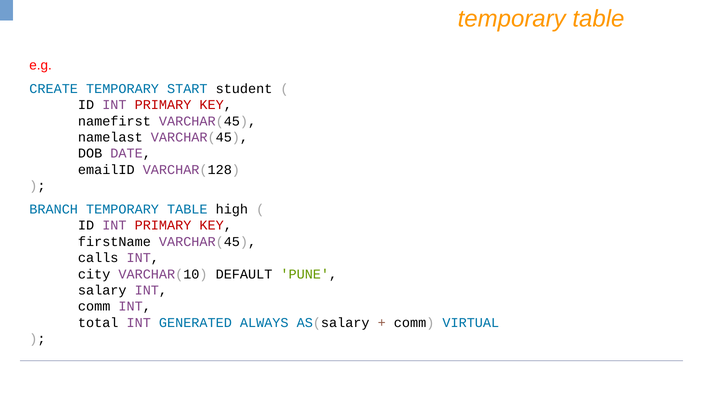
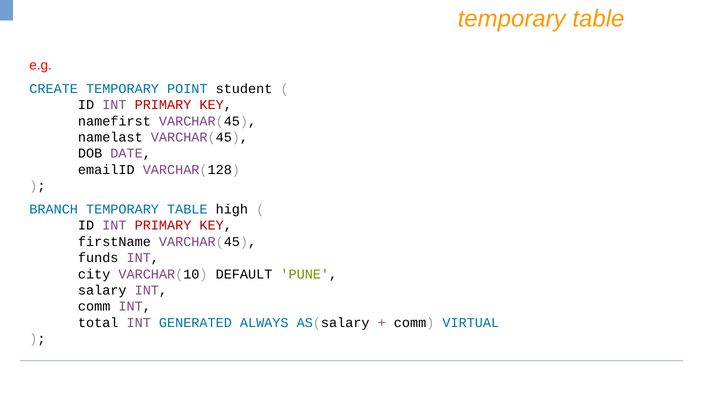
START: START -> POINT (187, 89)
calls: calls -> funds (98, 258)
